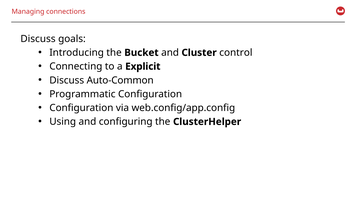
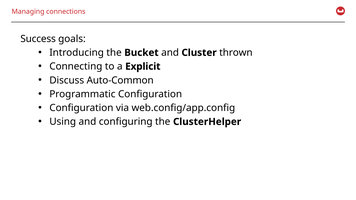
Discuss: Discuss -> Success (38, 39)
control: control -> thrown (236, 53)
